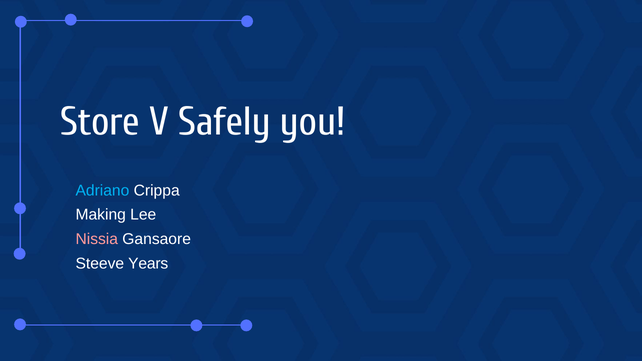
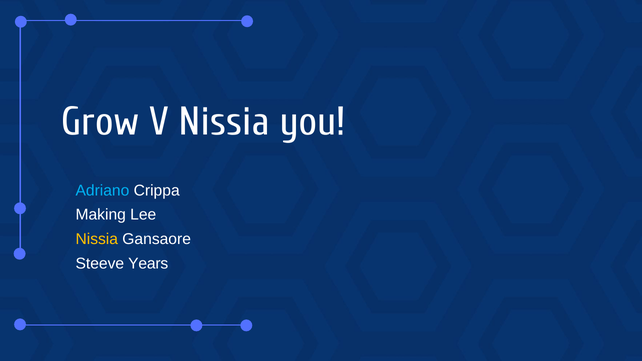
Store: Store -> Grow (100, 122)
V Safely: Safely -> Nissia (224, 122)
Nissia colour: pink -> yellow (97, 239)
